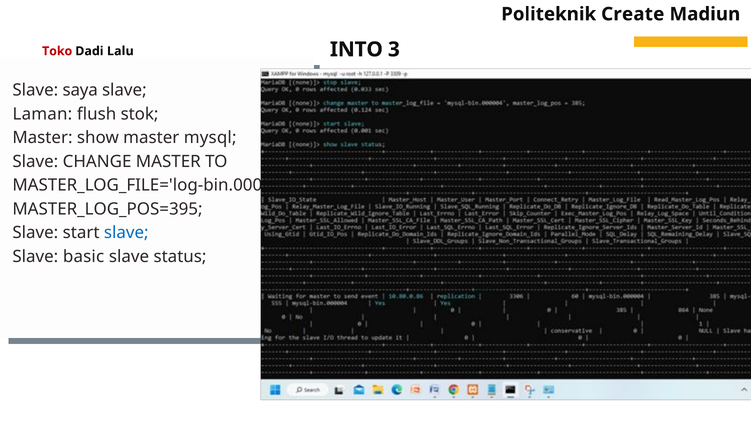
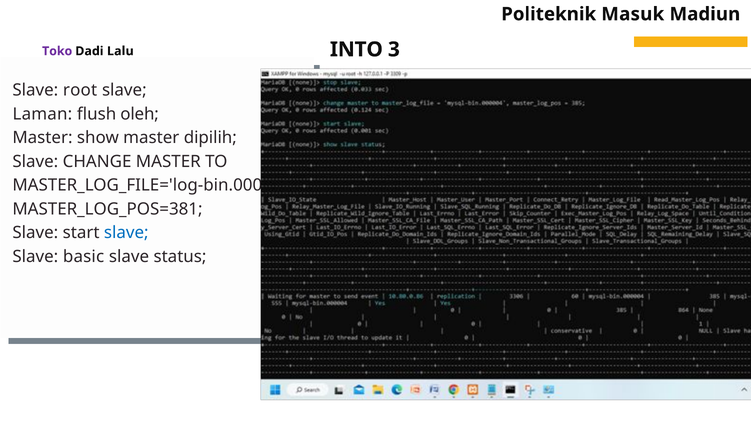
Create: Create -> Masuk (633, 14)
Toko colour: red -> purple (57, 51)
saya: saya -> root (80, 90)
stok: stok -> oleh (140, 114)
mysql: mysql -> dipilih (210, 138)
MASTER_LOG_POS=395: MASTER_LOG_POS=395 -> MASTER_LOG_POS=381 (107, 209)
